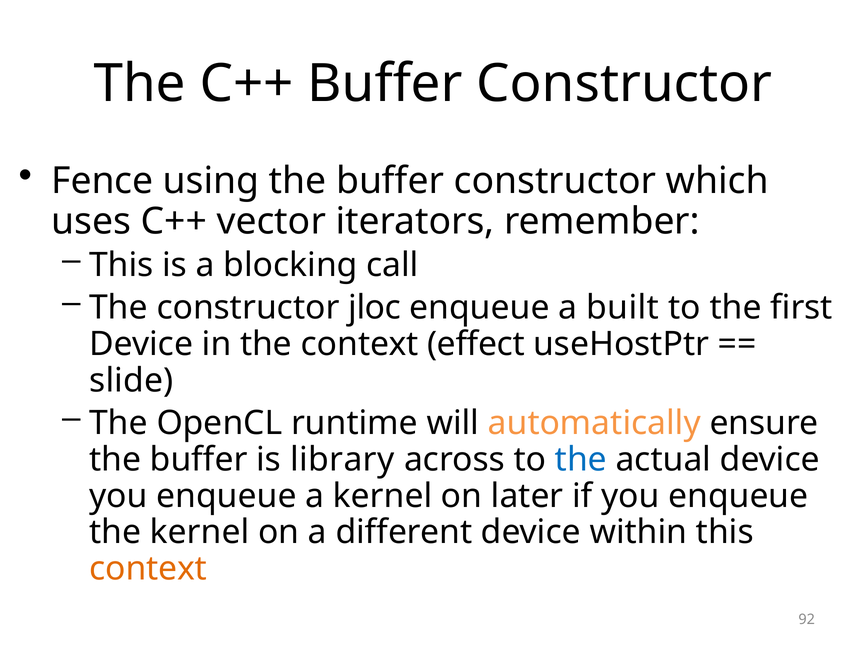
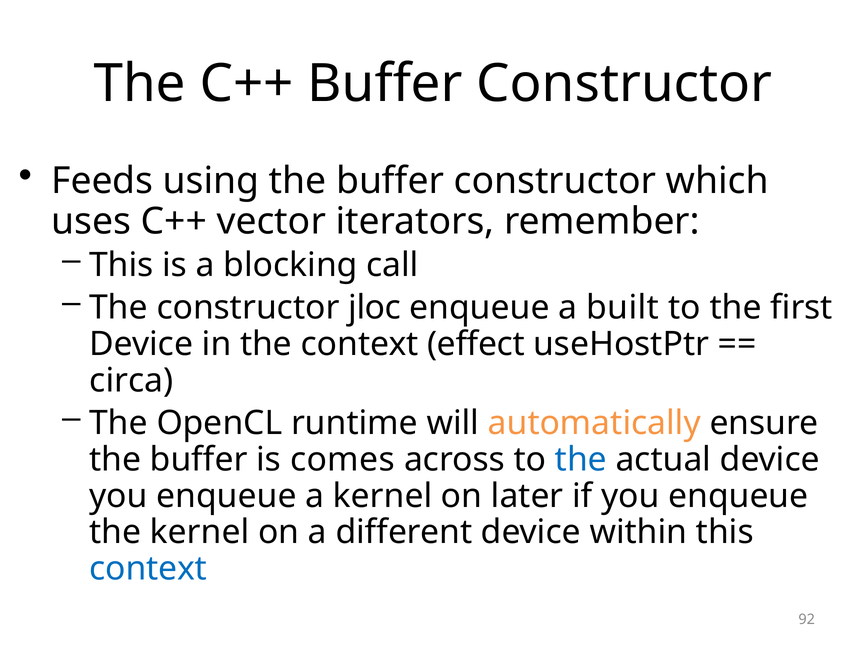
Fence: Fence -> Feeds (102, 181)
slide: slide -> circa (131, 381)
library: library -> comes (342, 460)
context colour: orange -> blue (148, 569)
